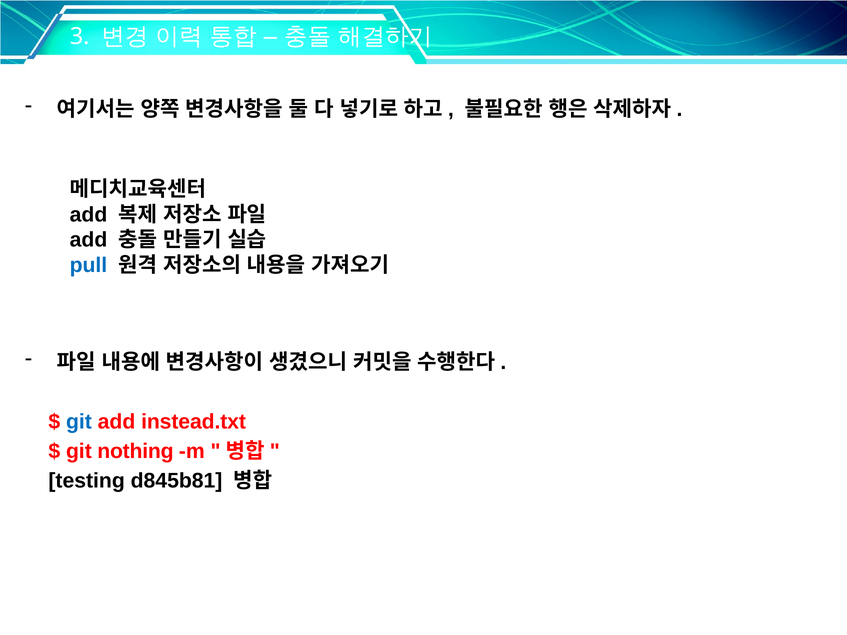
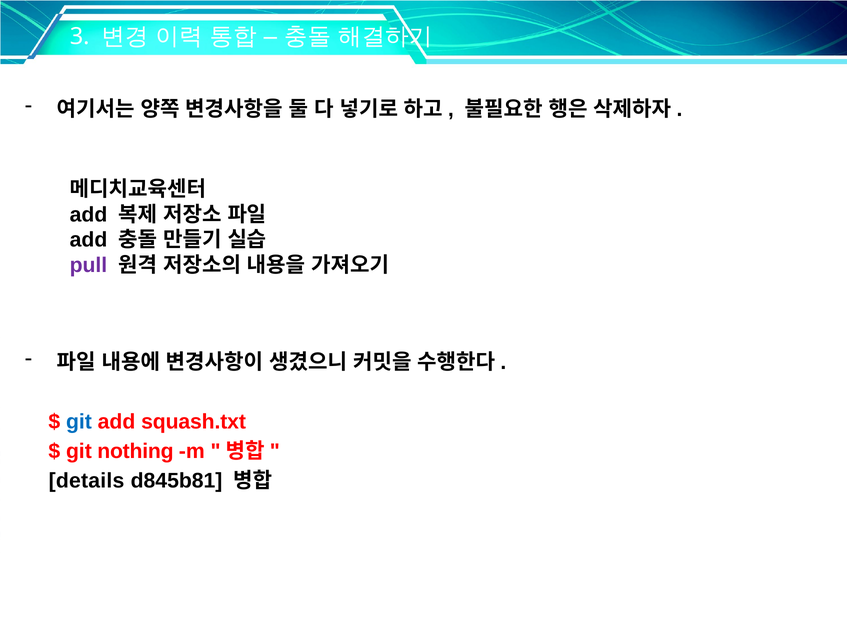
pull colour: blue -> purple (88, 265)
instead.txt: instead.txt -> squash.txt (194, 422)
testing: testing -> details (87, 481)
